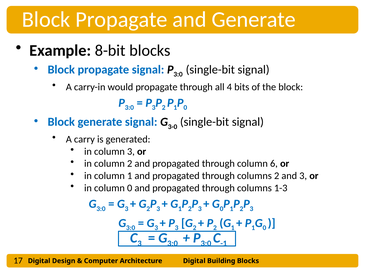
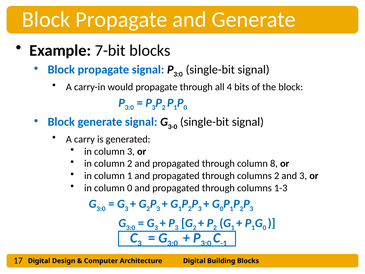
8-bit: 8-bit -> 7-bit (110, 50)
6: 6 -> 8 (274, 163)
